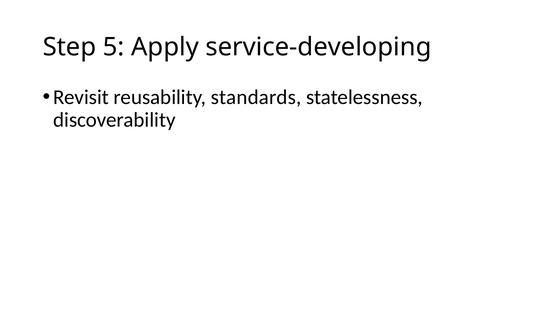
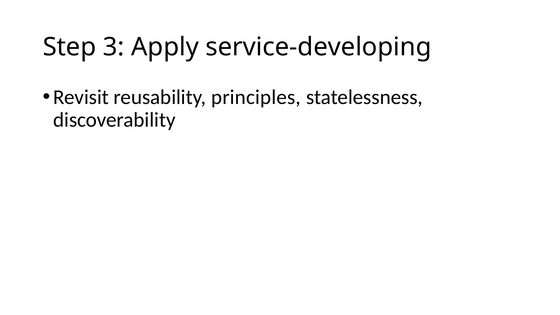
5: 5 -> 3 (114, 47)
standards: standards -> principles (256, 97)
